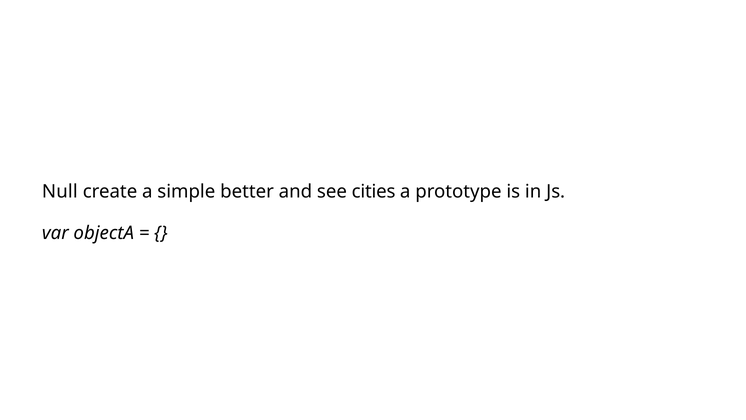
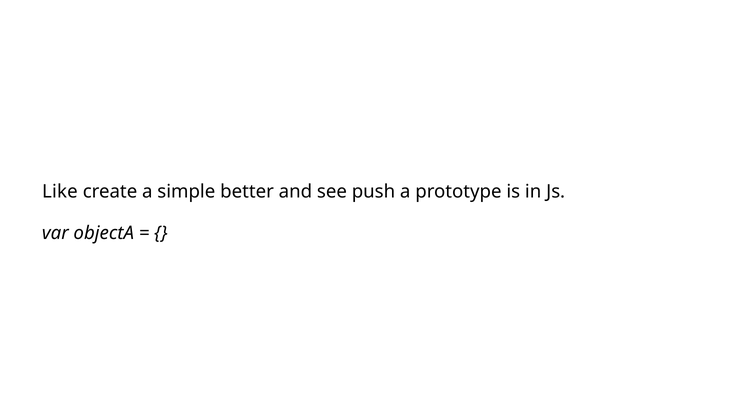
Null: Null -> Like (60, 191)
cities: cities -> push (373, 191)
